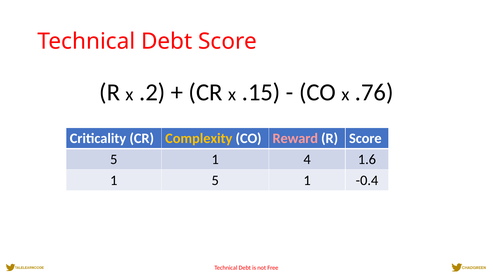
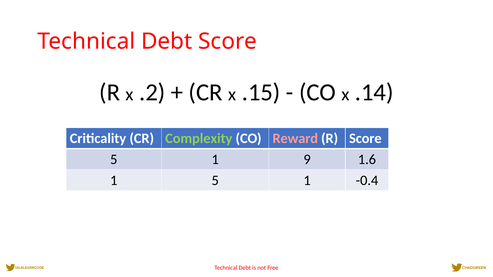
.76: .76 -> .14 (374, 92)
Complexity colour: yellow -> light green (199, 139)
4: 4 -> 9 (307, 160)
